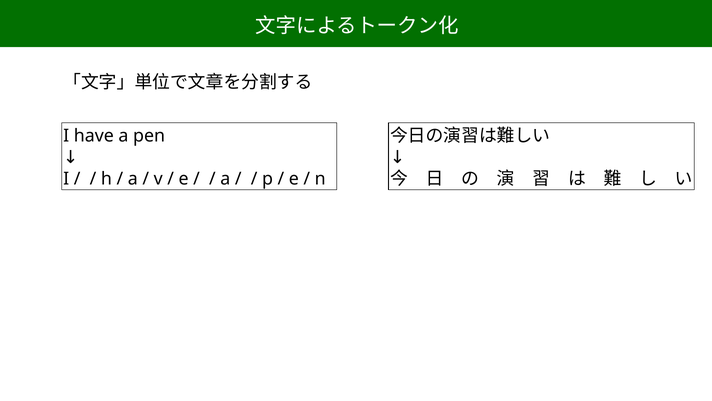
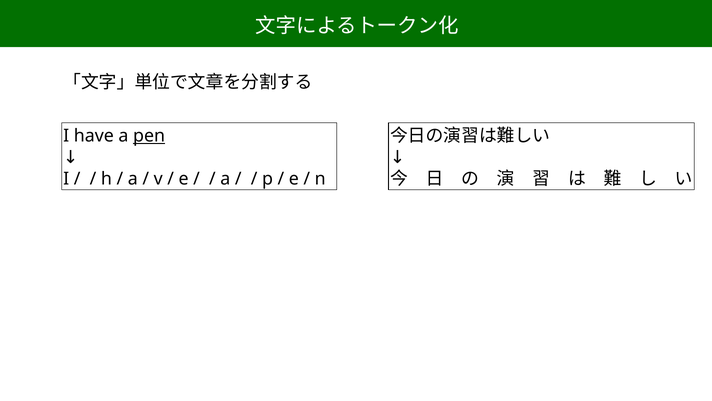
pen underline: none -> present (149, 136)
